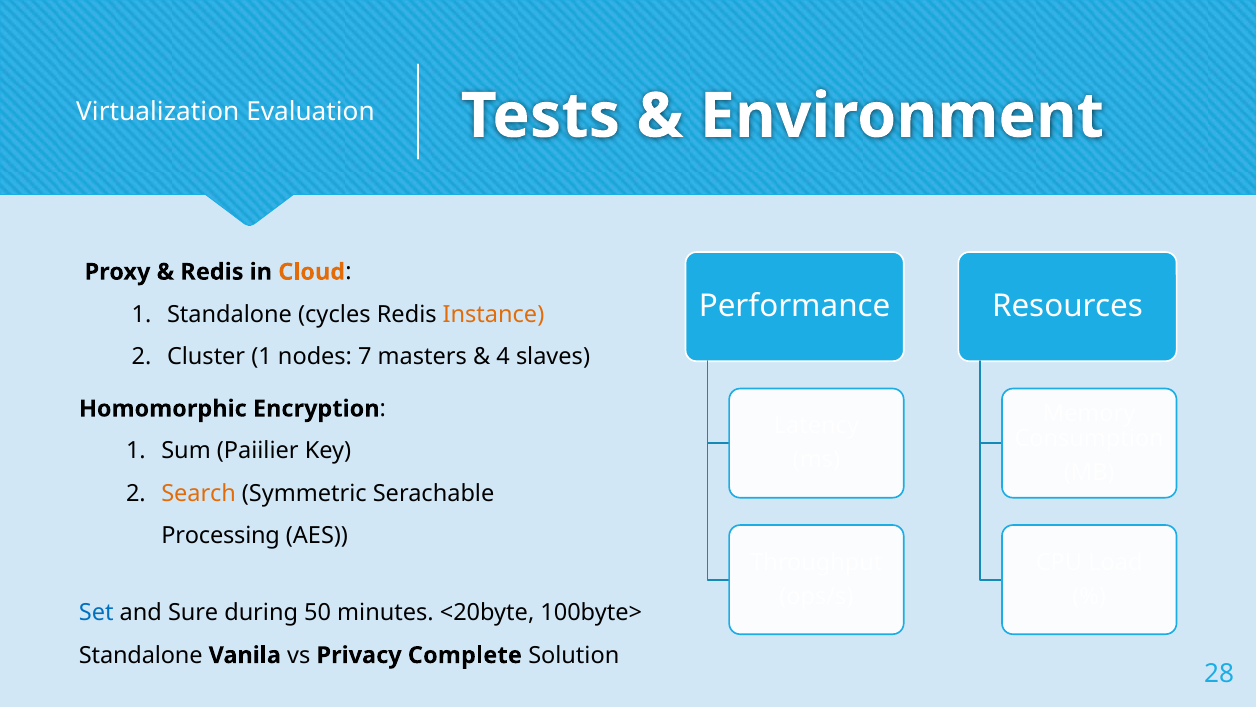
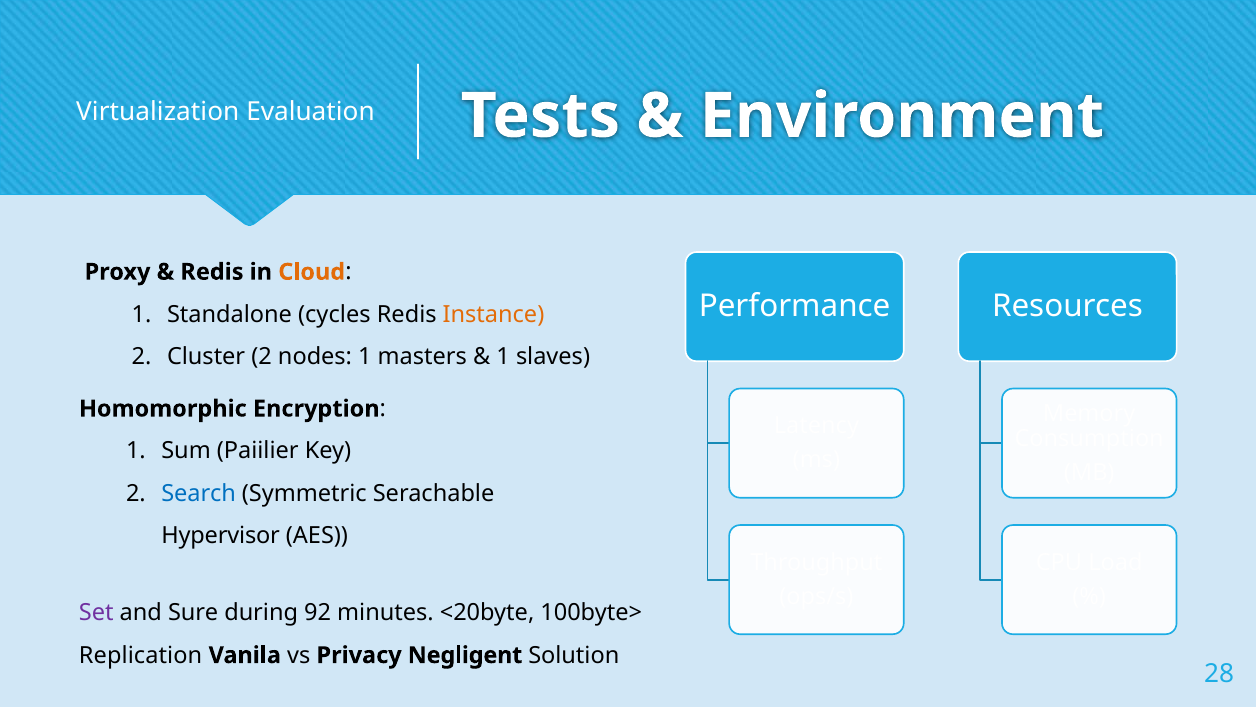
Cluster 1: 1 -> 2 (262, 357)
nodes 7: 7 -> 1 (365, 357)
4: 4 -> 1 (503, 357)
Search colour: orange -> blue (199, 493)
Processing: Processing -> Hypervisor (221, 536)
Set colour: blue -> purple (96, 612)
50: 50 -> 92 (318, 612)
Standalone: Standalone -> Replication (141, 655)
Complete: Complete -> Negligent (465, 655)
